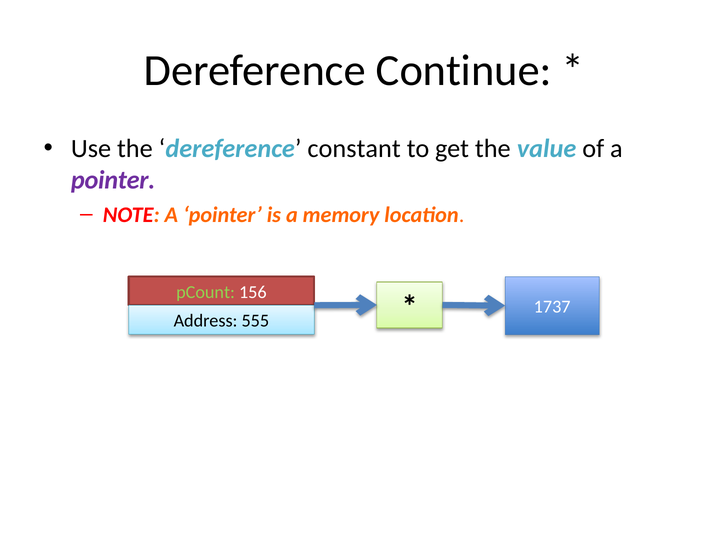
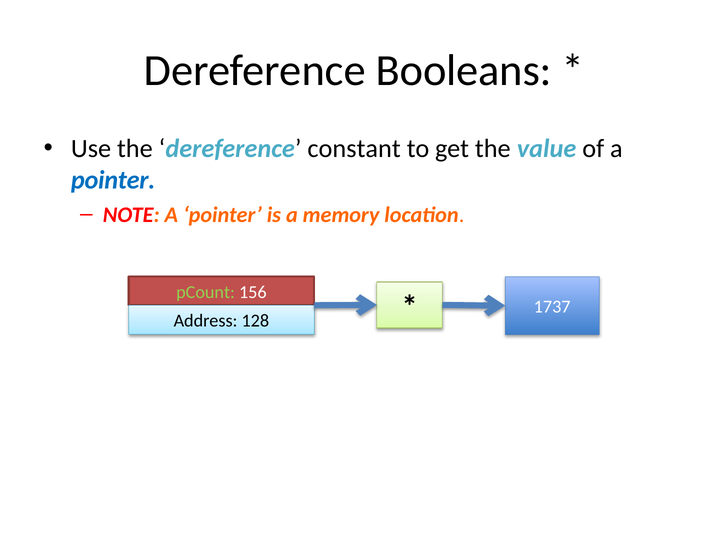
Continue: Continue -> Booleans (464, 70)
pointer colour: purple -> blue (113, 180)
555: 555 -> 128 (255, 321)
